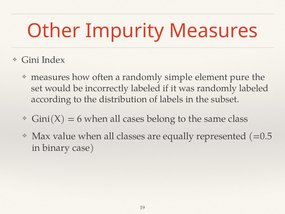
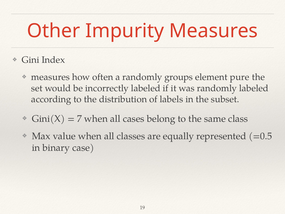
simple: simple -> groups (179, 77)
6: 6 -> 7 (79, 119)
